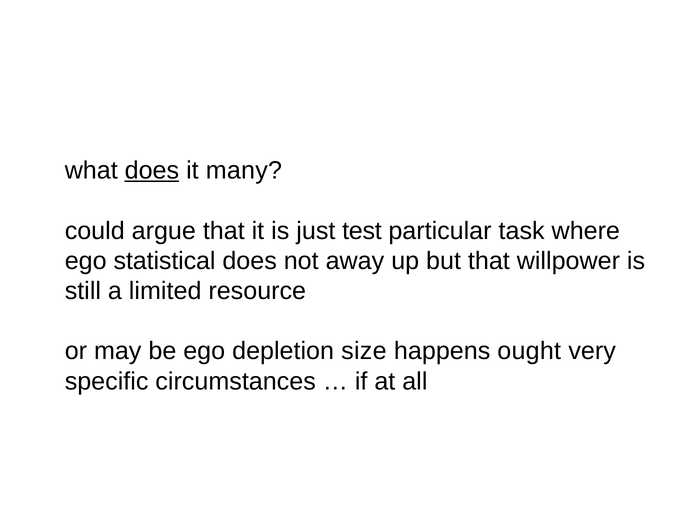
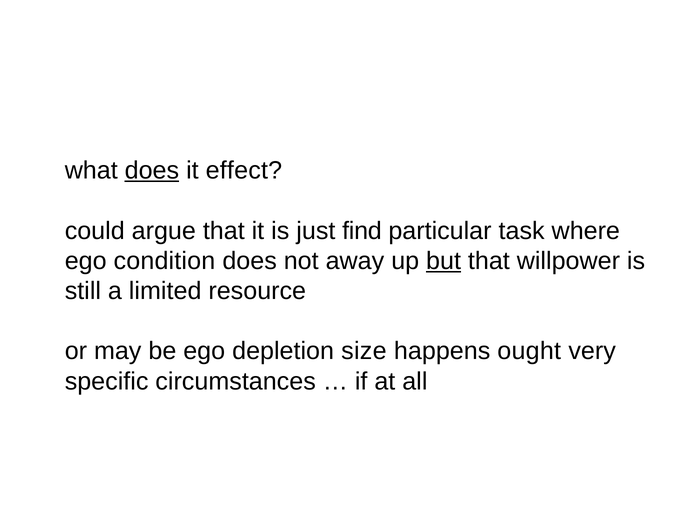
many: many -> effect (244, 171)
test: test -> find (362, 231)
statistical: statistical -> condition (164, 261)
but underline: none -> present (444, 261)
